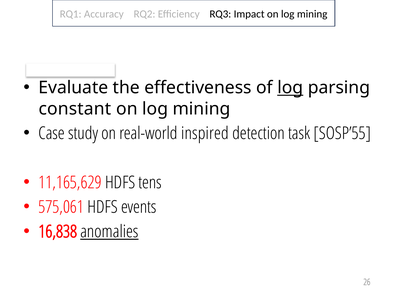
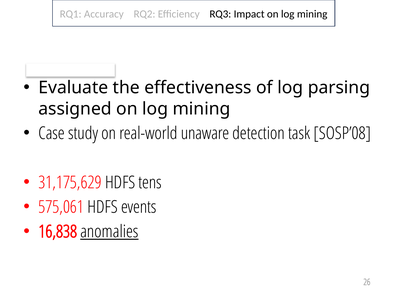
log underline: present -> none (290, 88)
constant: constant -> assigned (75, 109)
inspired: inspired -> unaware (205, 133)
SOSP’55: SOSP’55 -> SOSP’08 (342, 133)
11,165,629: 11,165,629 -> 31,175,629 (70, 182)
